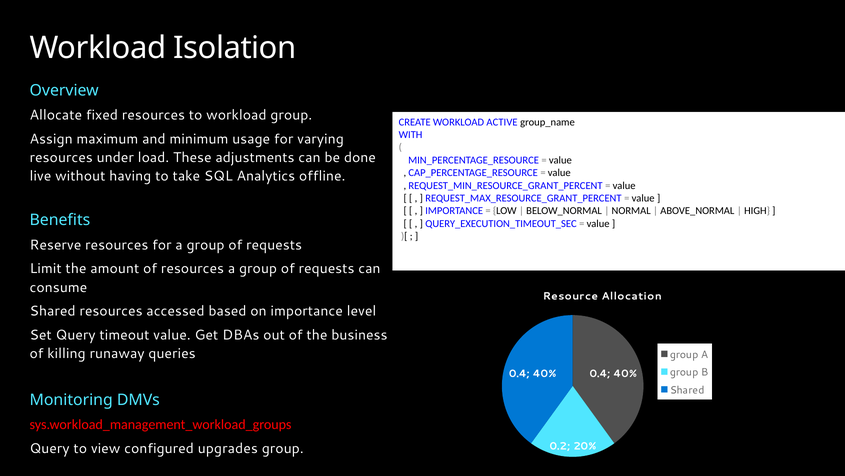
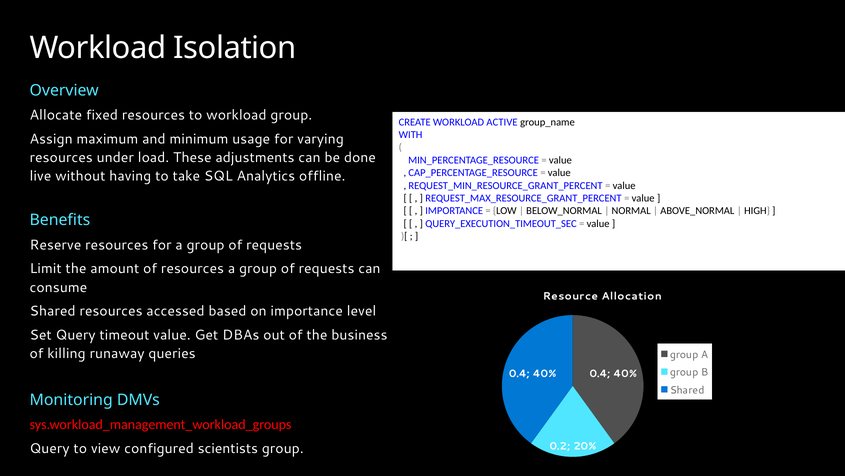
upgrades: upgrades -> scientists (228, 448)
